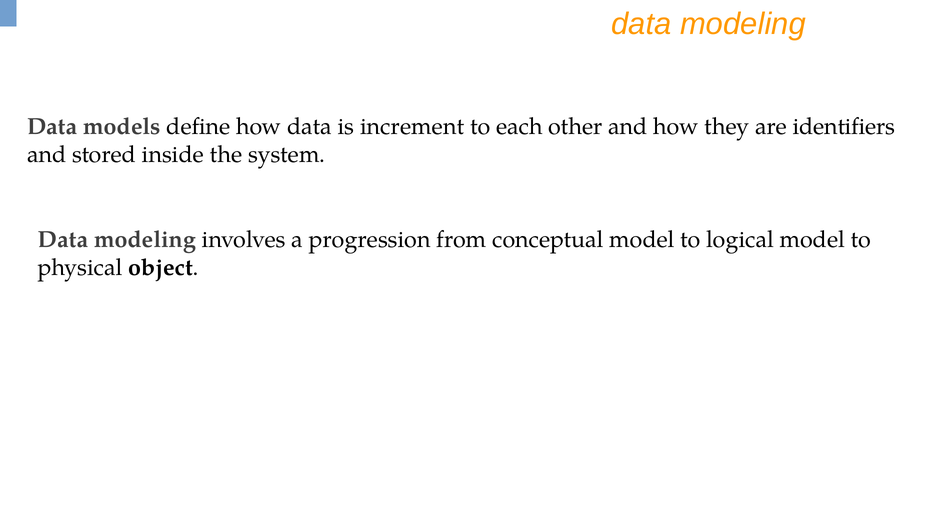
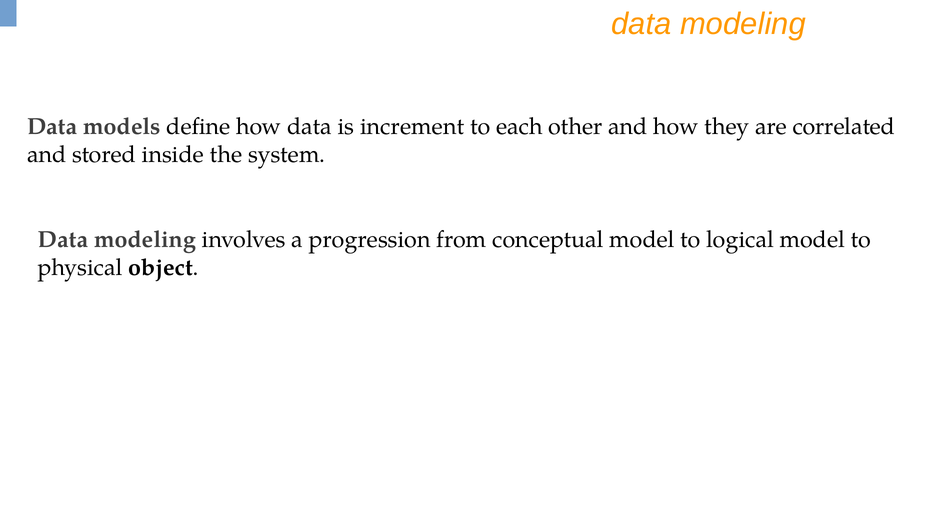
identifiers: identifiers -> correlated (844, 127)
